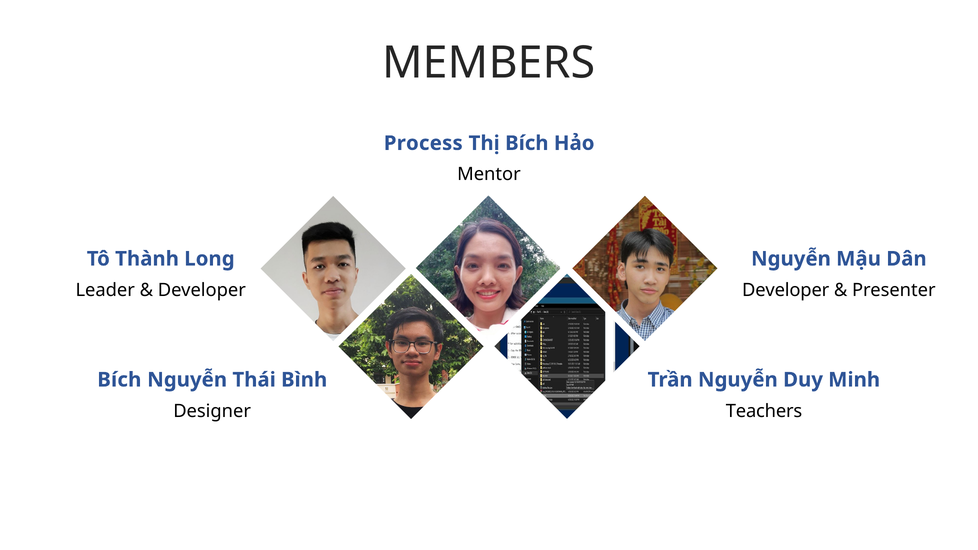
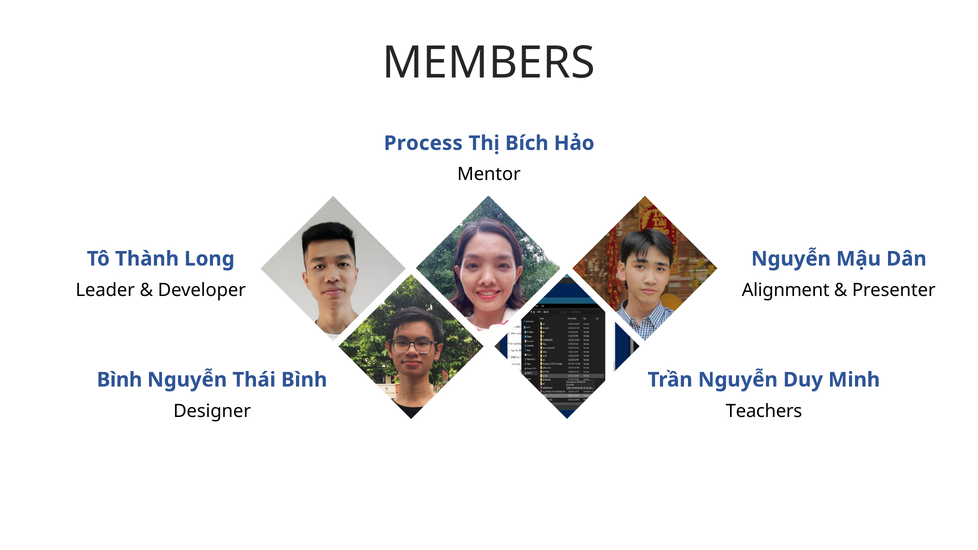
Developer: Developer -> Alignment (786, 290)
Bích: Bích -> Bình (120, 380)
